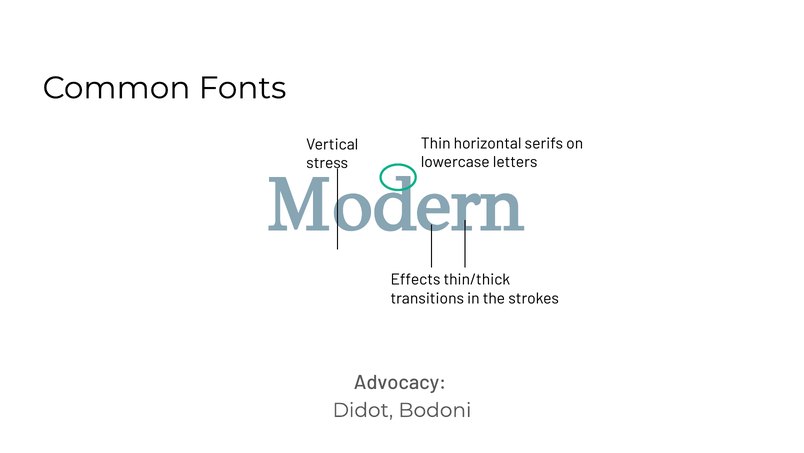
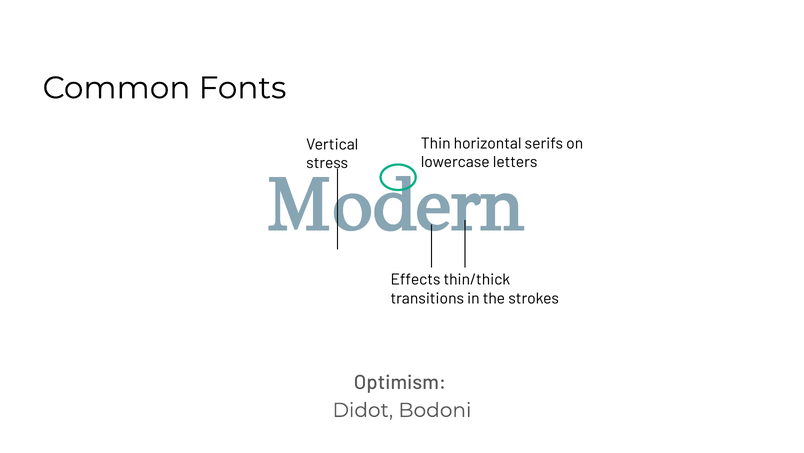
Advocacy: Advocacy -> Optimism (400, 382)
